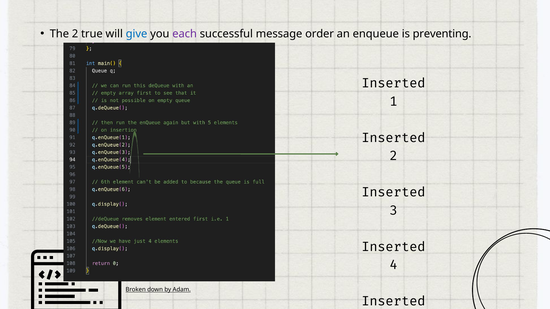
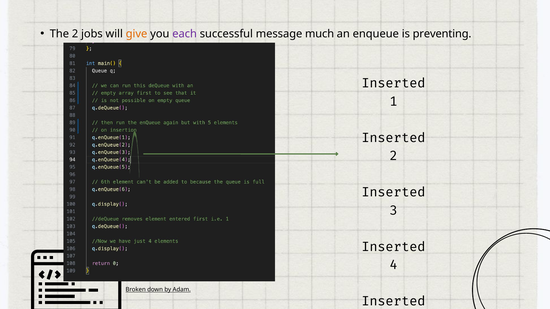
true: true -> jobs (92, 34)
give colour: blue -> orange (137, 34)
order: order -> much (320, 34)
